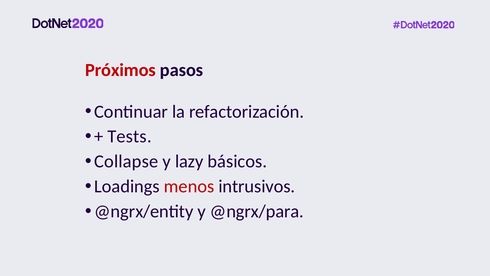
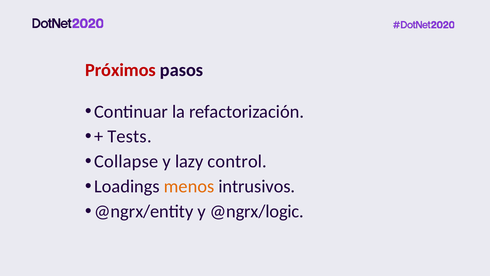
básicos: básicos -> control (237, 161)
menos colour: red -> orange (189, 186)
@ngrx/para: @ngrx/para -> @ngrx/logic (257, 211)
